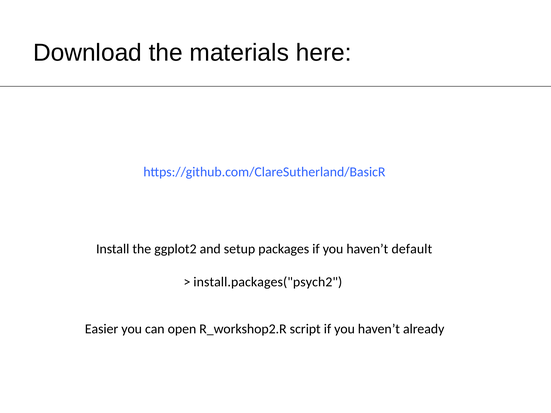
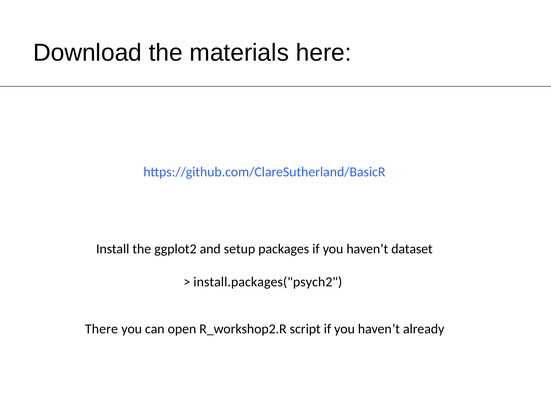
default: default -> dataset (412, 249)
Easier: Easier -> There (101, 329)
